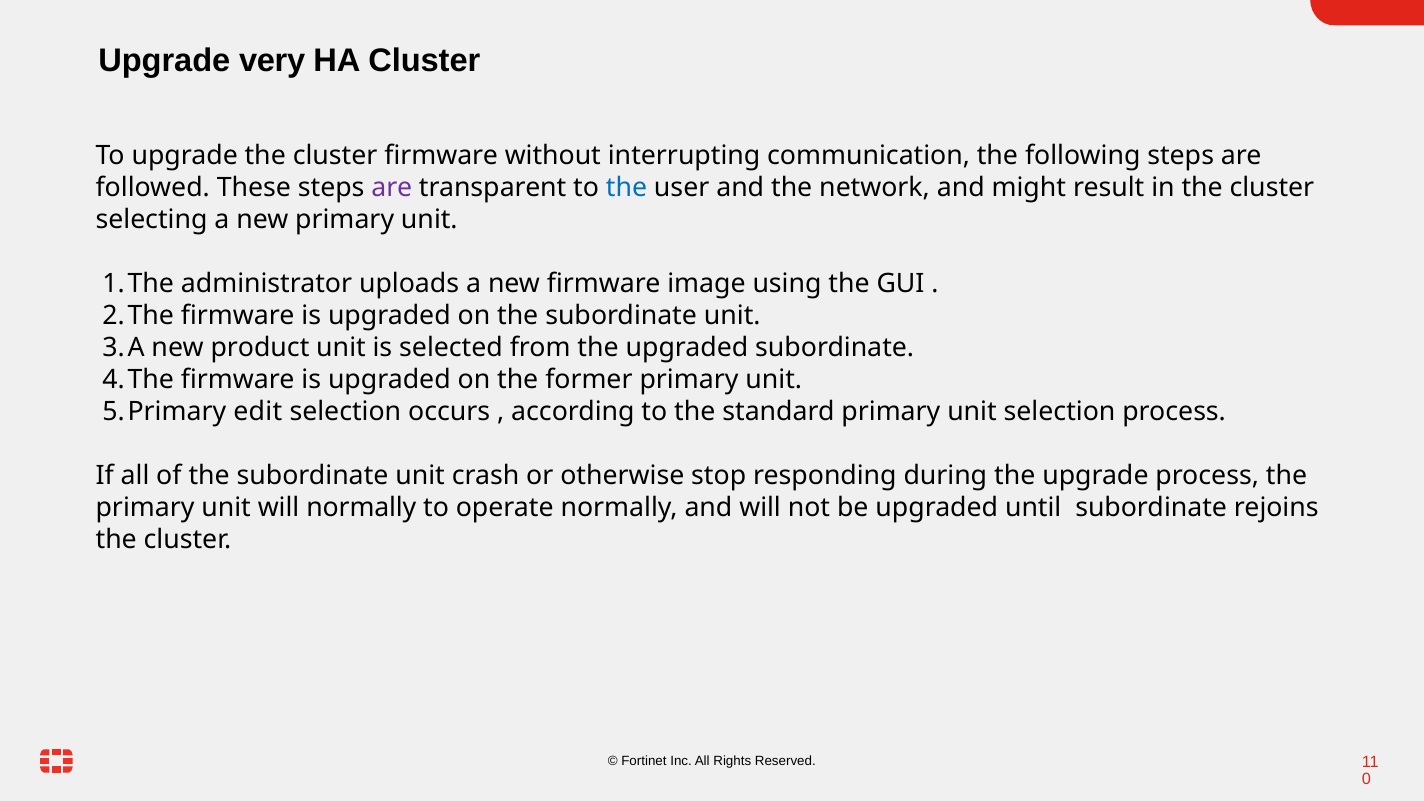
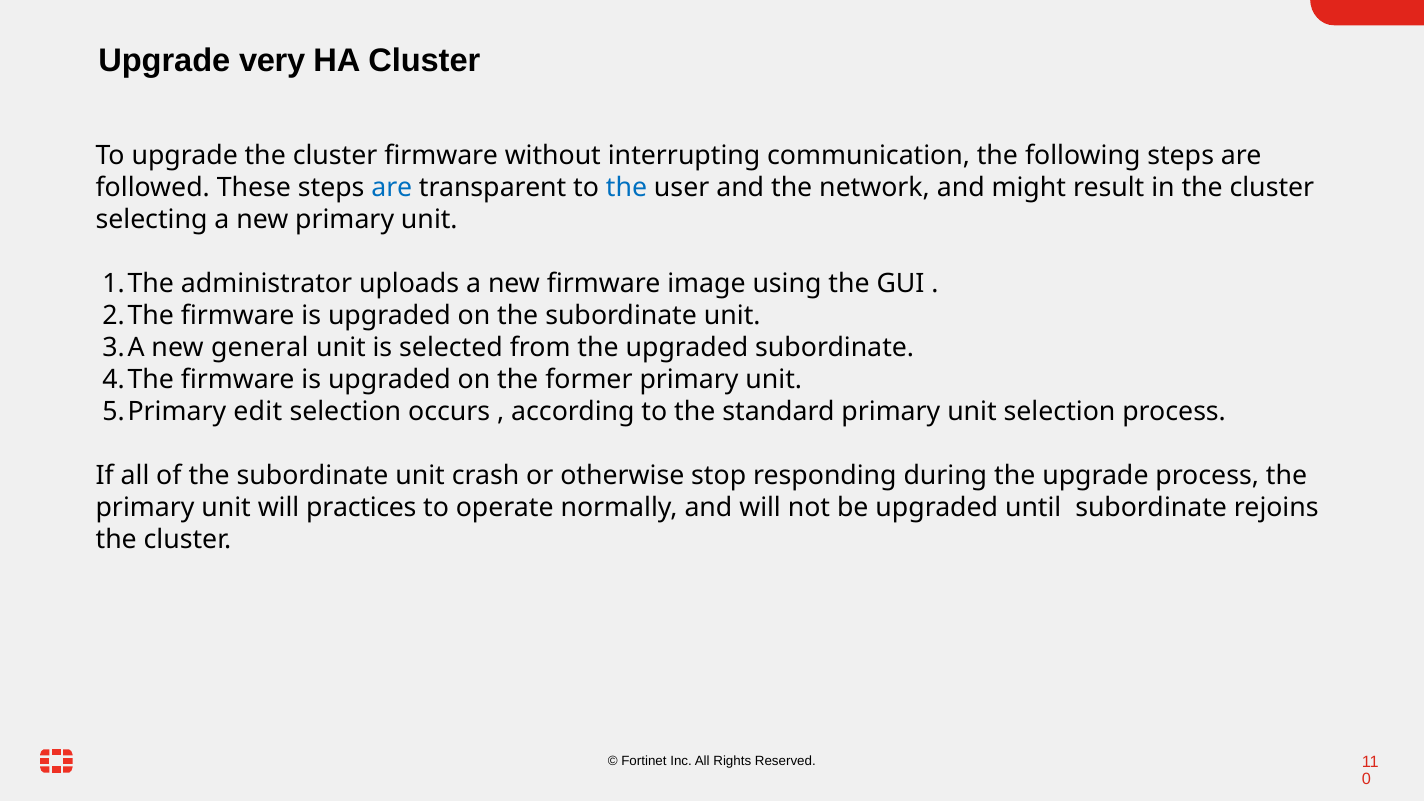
are colour: purple -> blue (392, 187)
product: product -> general (260, 348)
will normally: normally -> practices (361, 508)
